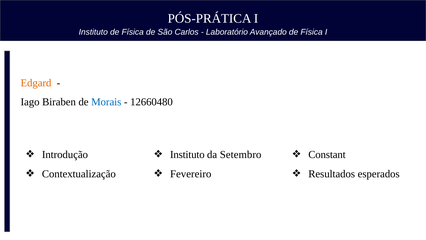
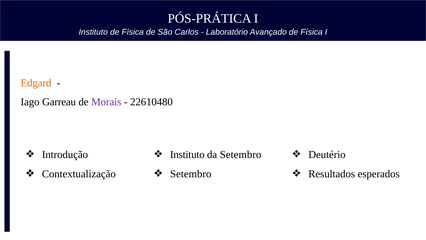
Biraben: Biraben -> Garreau (59, 102)
Morais colour: blue -> purple (106, 102)
12660480: 12660480 -> 22610480 (151, 102)
Constant: Constant -> Deutério (327, 154)
Fevereiro: Fevereiro -> Setembro (191, 174)
